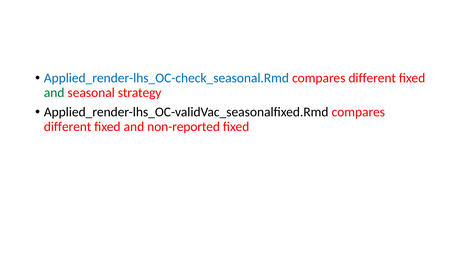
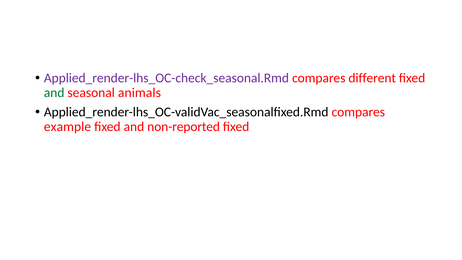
Applied_render-lhs_OC-check_seasonal.Rmd colour: blue -> purple (166, 78)
strategy: strategy -> animals (139, 93)
different: different -> example (67, 127)
